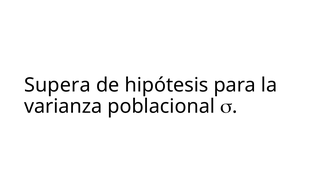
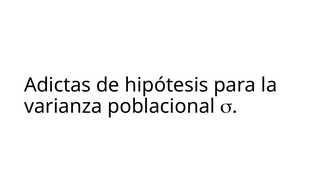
Supera: Supera -> Adictas (57, 85)
